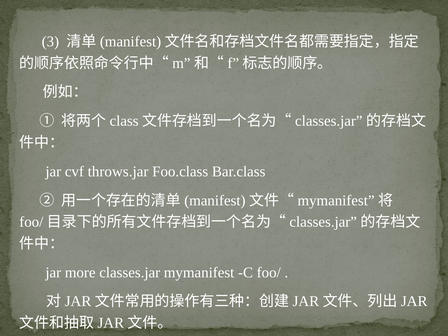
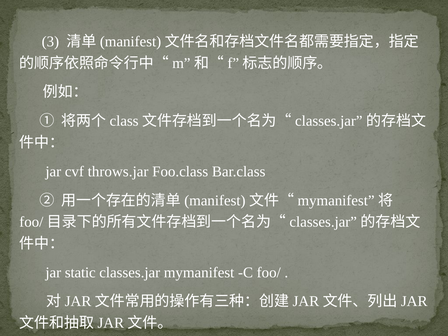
more: more -> static (80, 272)
